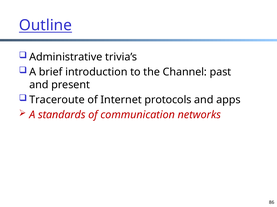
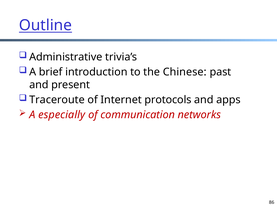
Channel: Channel -> Chinese (185, 72)
standards: standards -> especially (62, 115)
